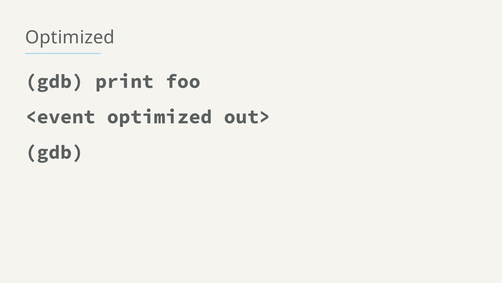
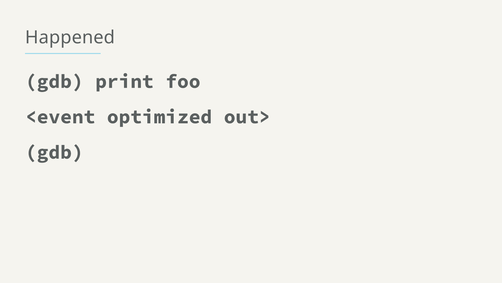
Optimized: Optimized -> Happened (70, 37)
